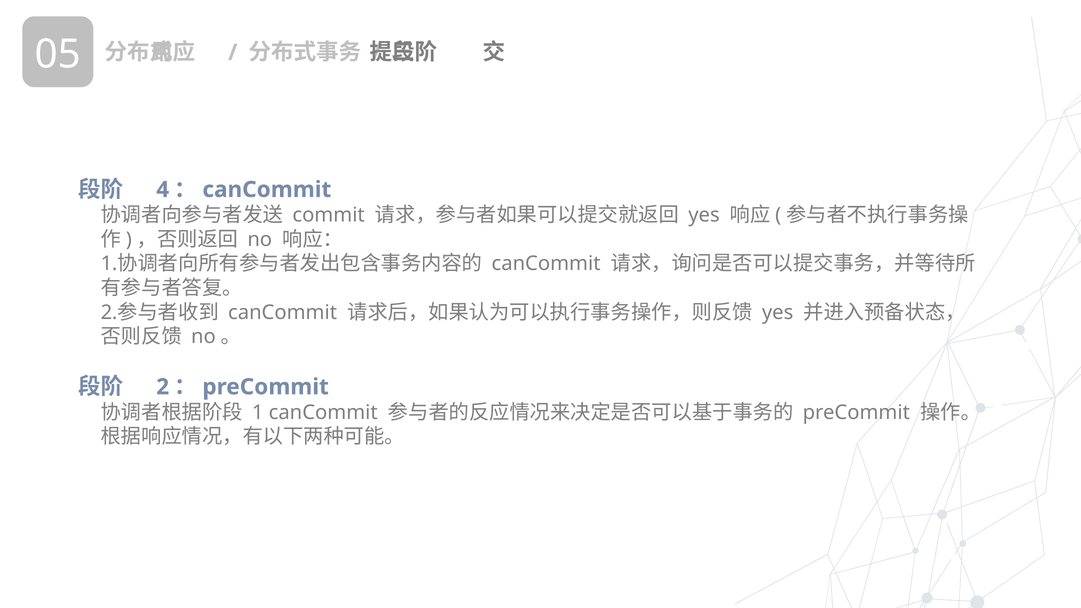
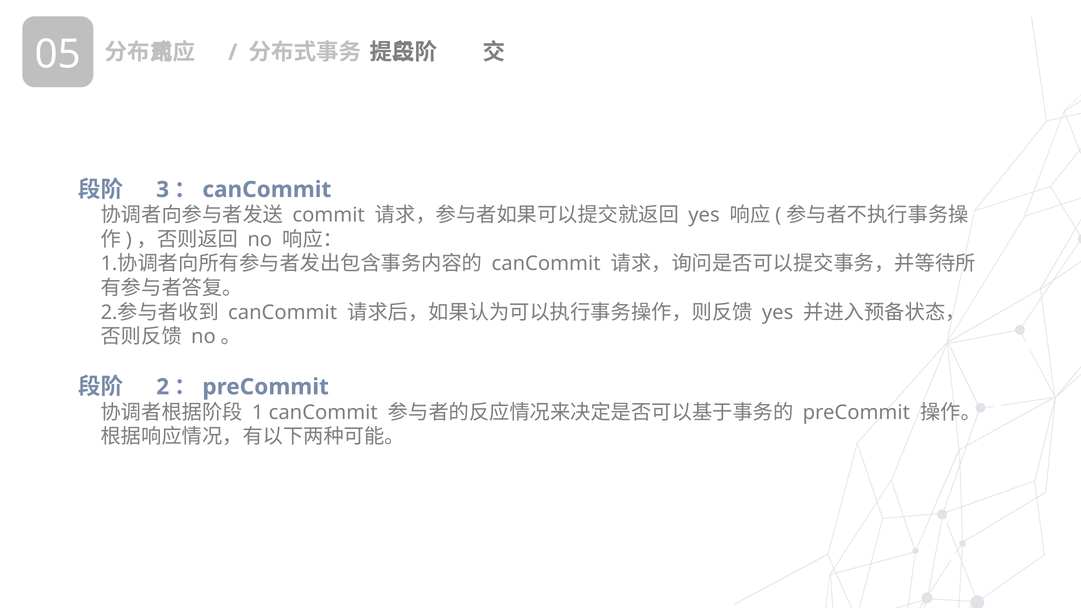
4: 4 -> 3 (163, 190)
